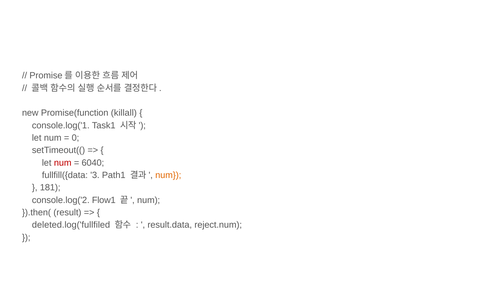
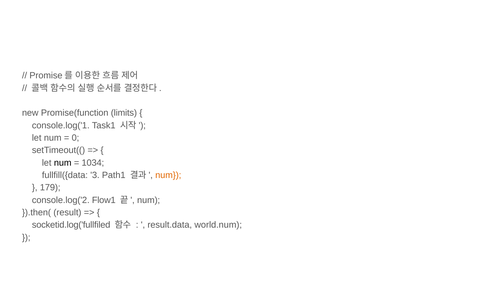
killall: killall -> limits (124, 113)
num colour: red -> black (63, 163)
6040: 6040 -> 1034 (93, 163)
181: 181 -> 179 (50, 187)
deleted.log('fullfiled: deleted.log('fullfiled -> socketid.log('fullfiled (71, 225)
reject.num: reject.num -> world.num (218, 225)
